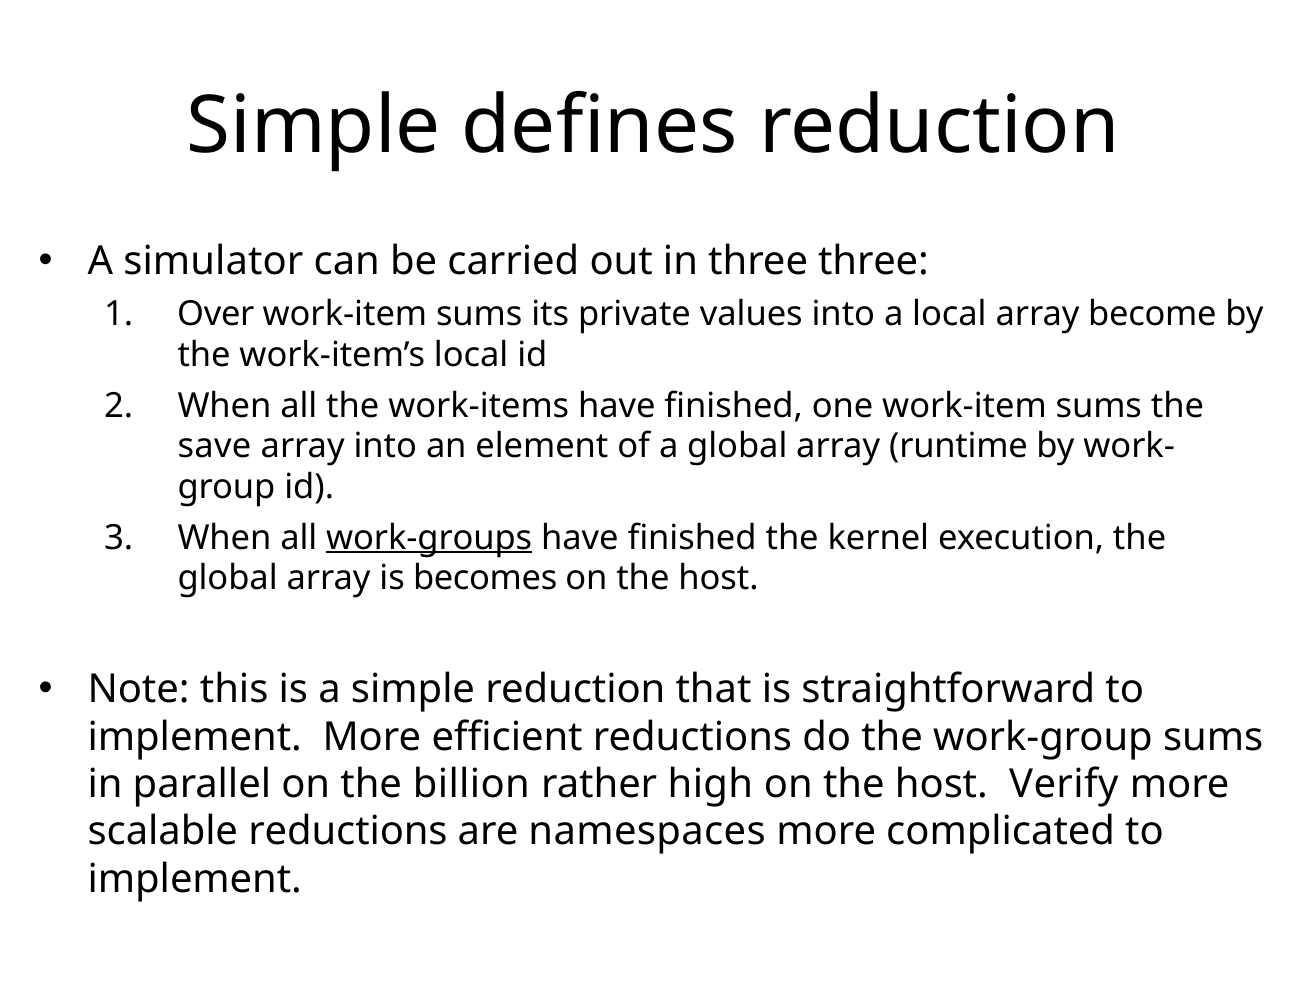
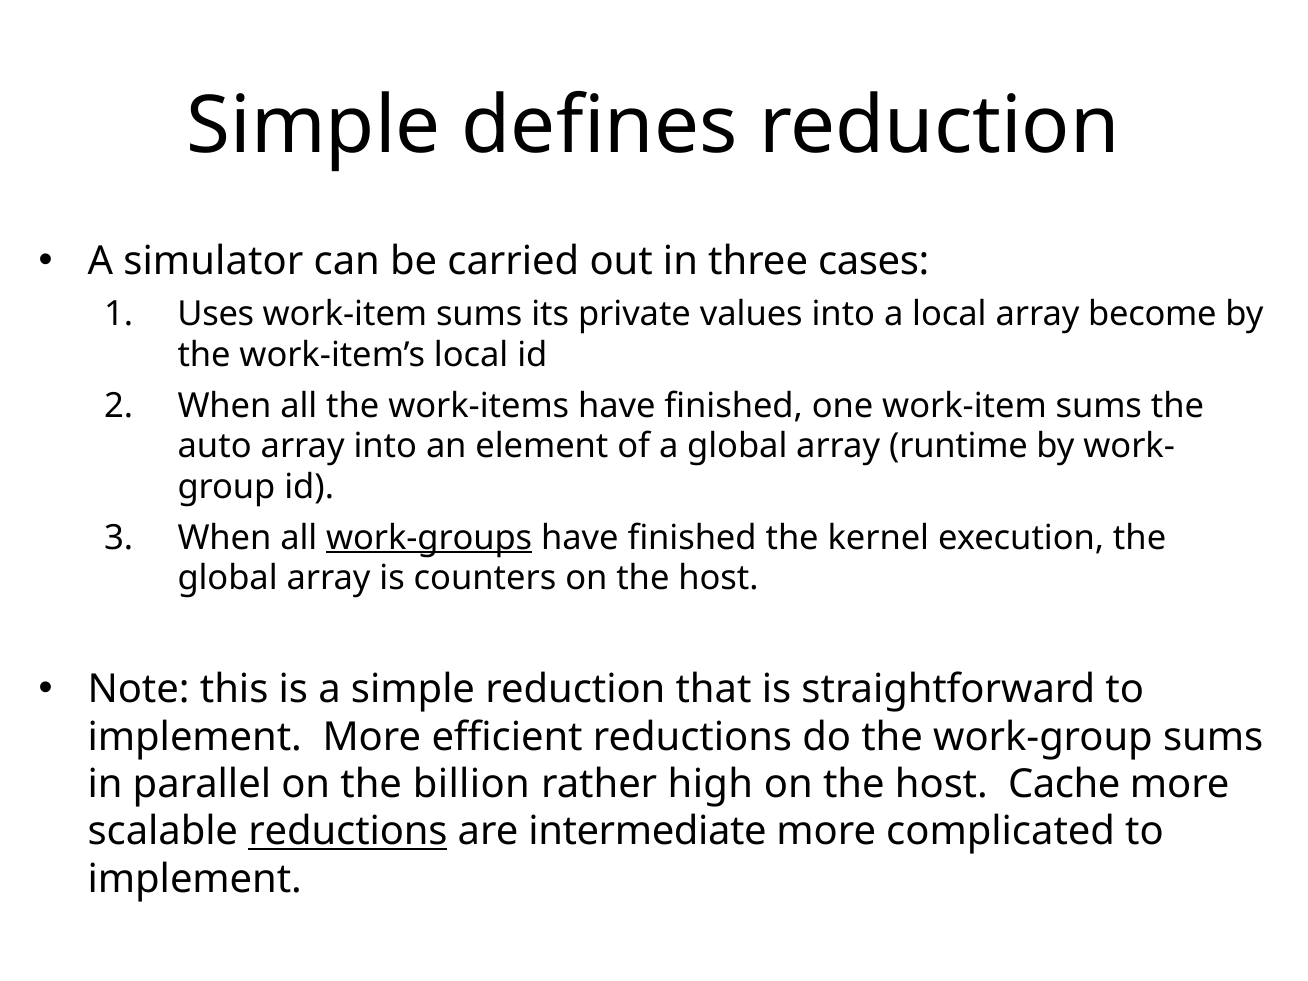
three three: three -> cases (874, 262)
Over: Over -> Uses (216, 315)
save: save -> auto (215, 447)
becomes: becomes -> counters (485, 579)
Verify: Verify -> Cache (1064, 784)
reductions underline: none -> present (348, 832)
namespaces: namespaces -> intermediate (647, 832)
